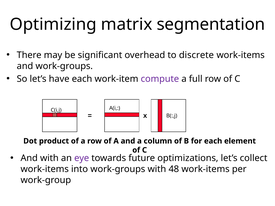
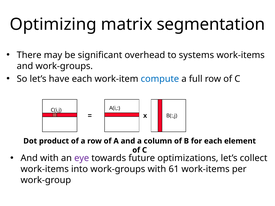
discrete: discrete -> systems (196, 55)
compute colour: purple -> blue (160, 79)
48: 48 -> 61 (174, 169)
